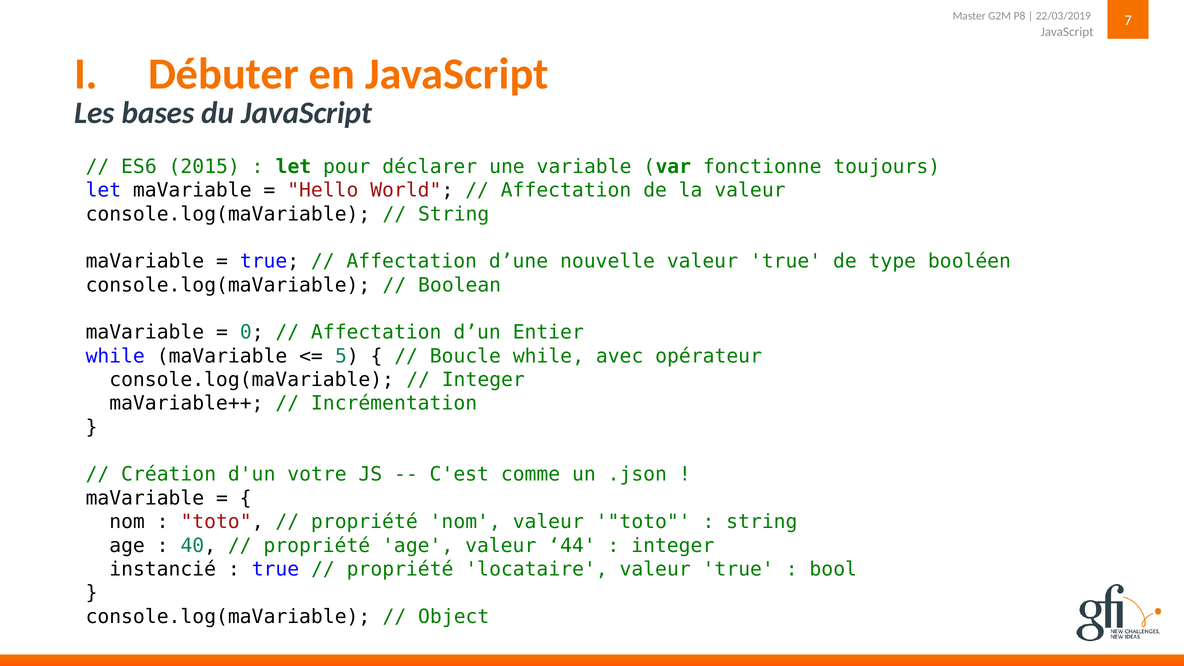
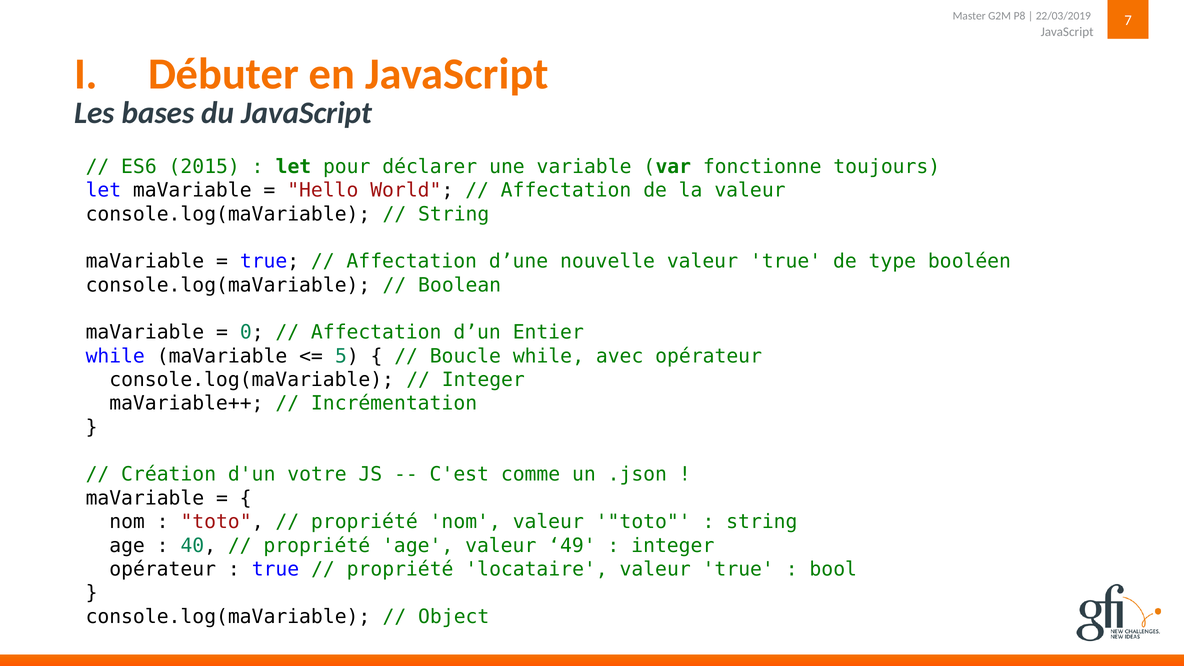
44: 44 -> 49 (572, 546)
instancié: instancié -> opérateur (163, 569)
